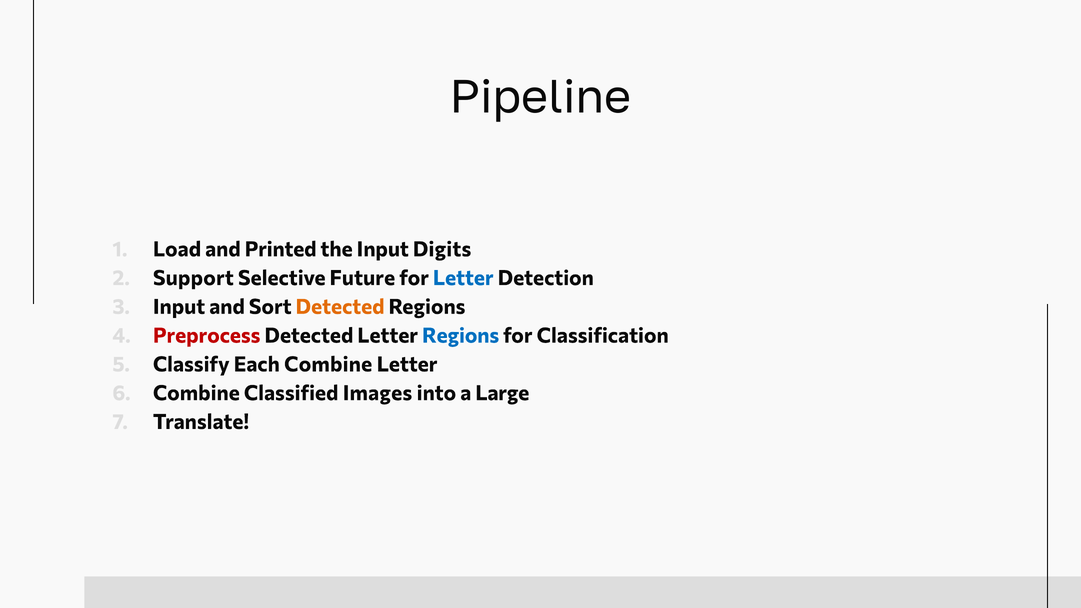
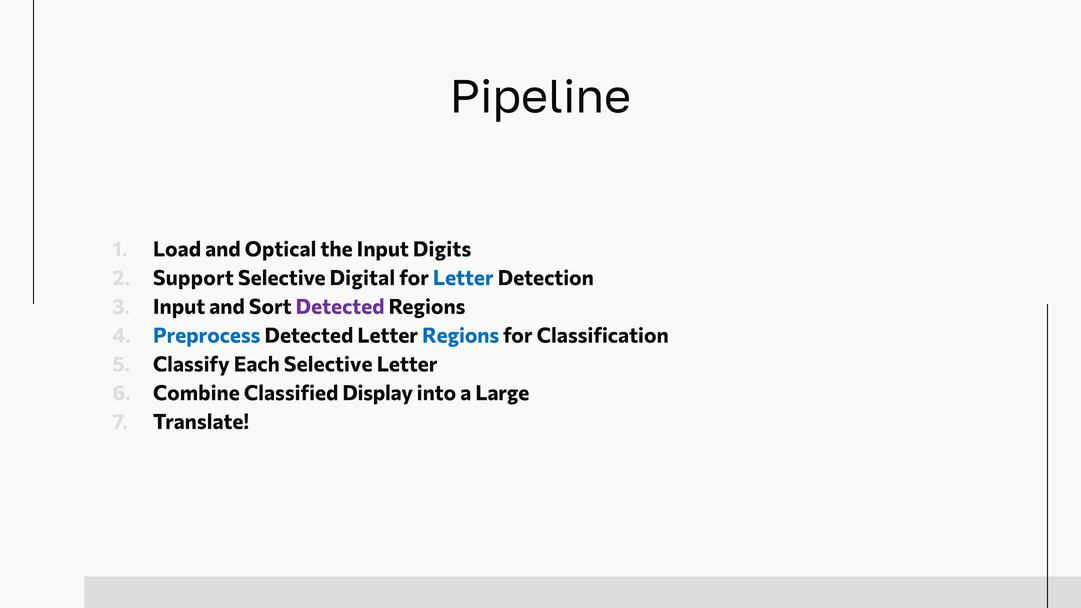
Printed: Printed -> Optical (281, 249)
Future: Future -> Digital (362, 278)
Detected colour: orange -> purple (340, 307)
Preprocess colour: red -> blue (207, 336)
Each Combine: Combine -> Selective (328, 365)
Images: Images -> Display (378, 393)
